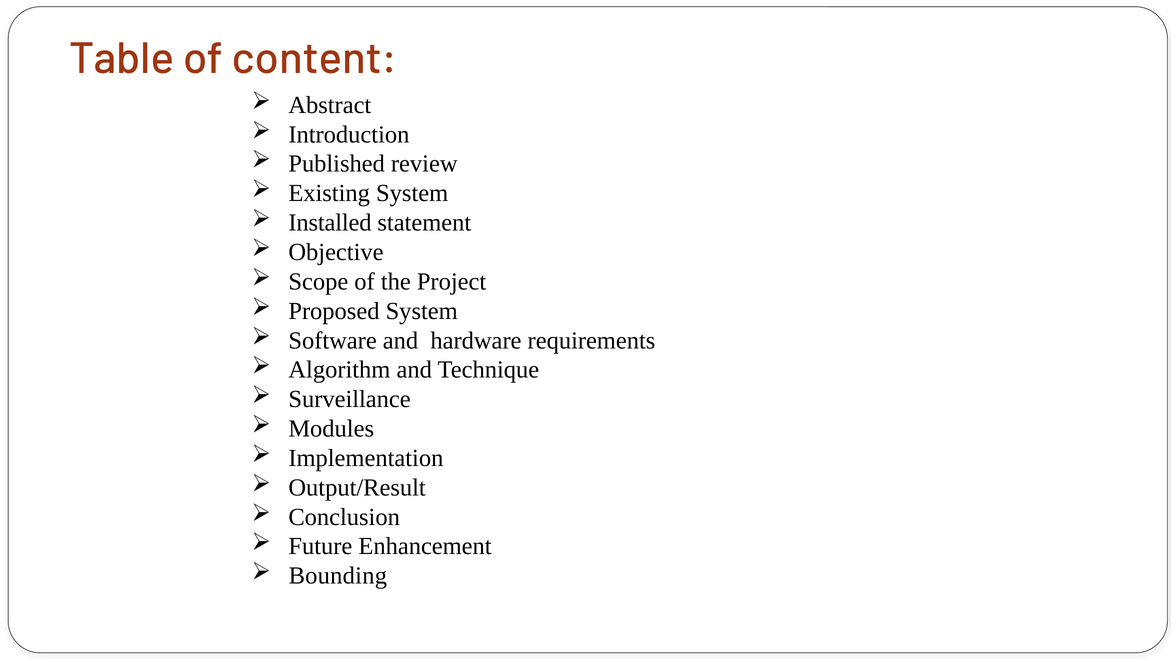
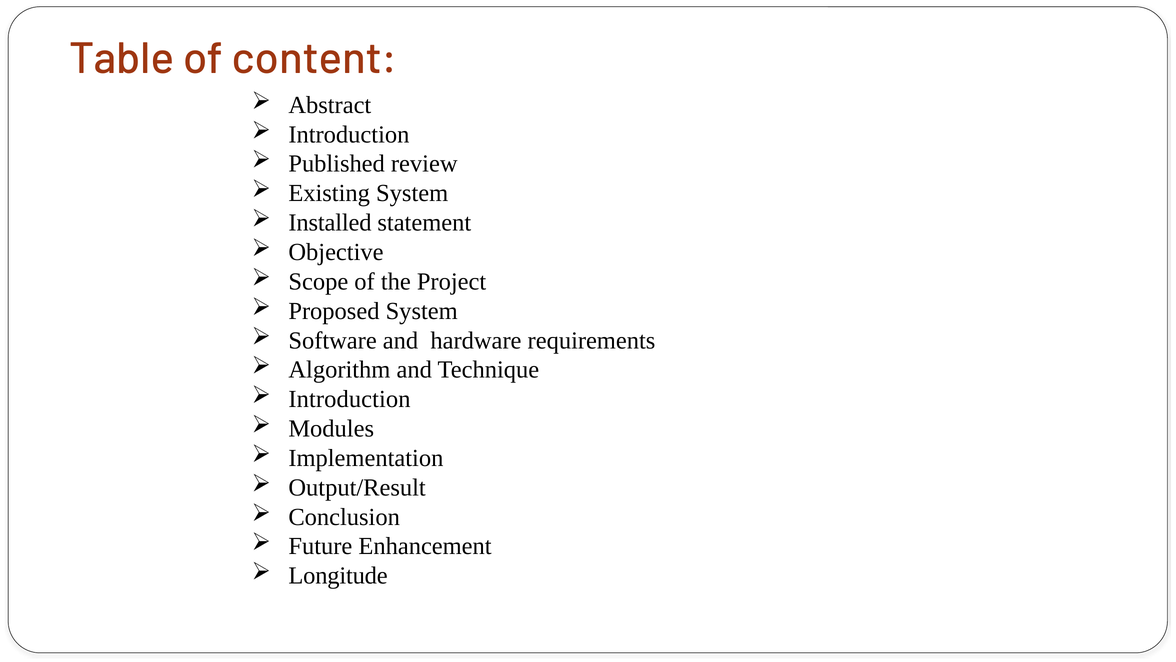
Surveillance: Surveillance -> Introduction (349, 399)
Bounding: Bounding -> Longitude (338, 575)
